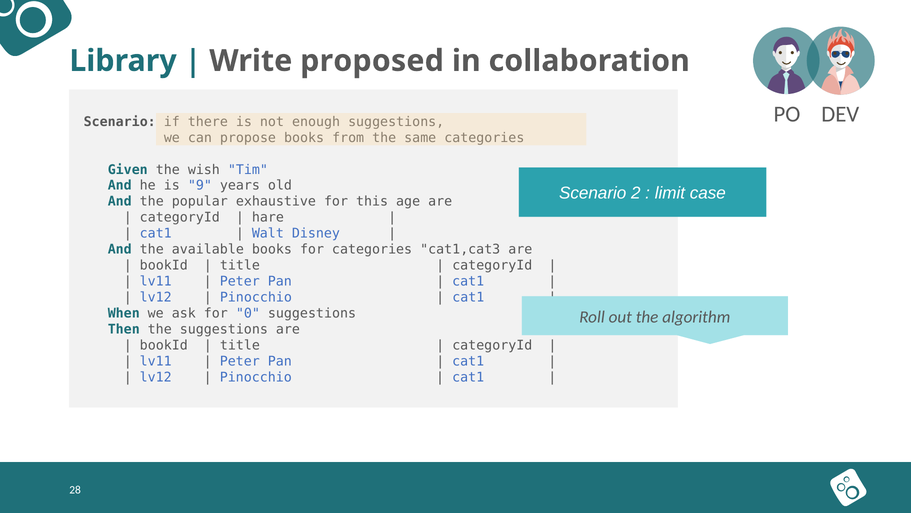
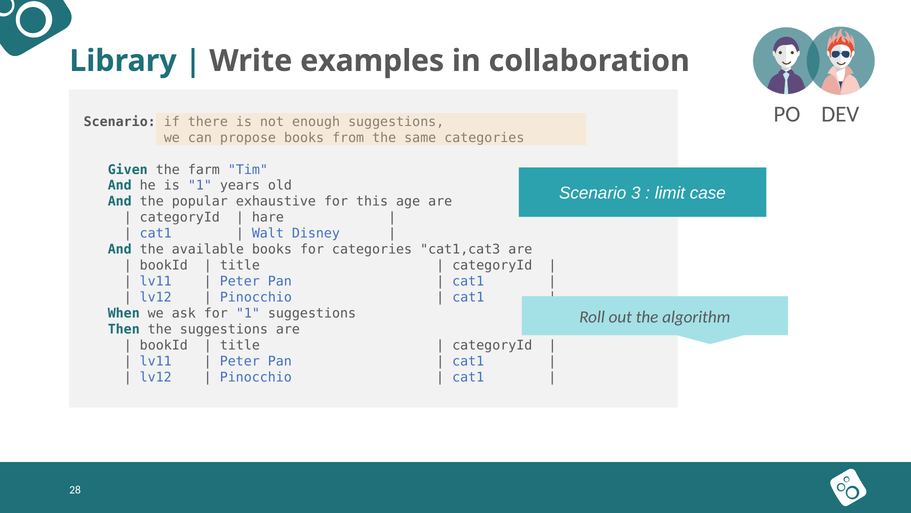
proposed: proposed -> examples (372, 61)
wish: wish -> farm (204, 169)
is 9: 9 -> 1 (200, 185)
2: 2 -> 3 (636, 193)
for 0: 0 -> 1 (248, 313)
